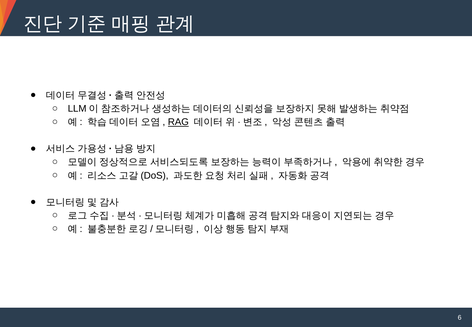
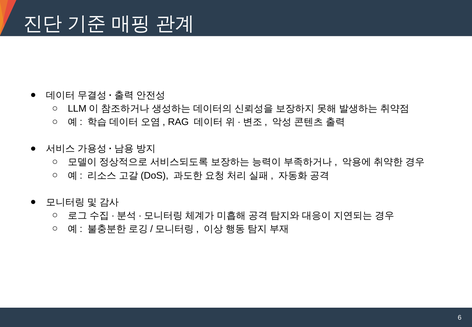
RAG underline: present -> none (178, 122)
